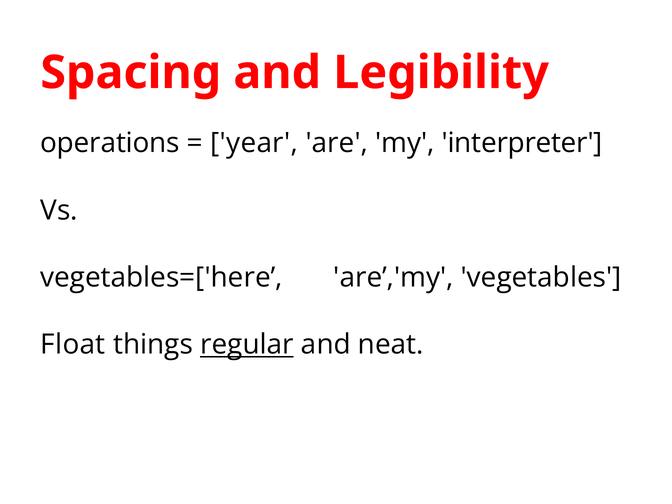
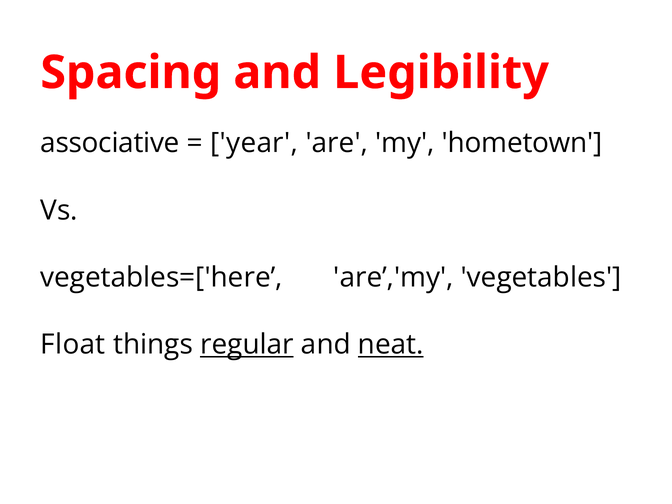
operations: operations -> associative (110, 143)
interpreter: interpreter -> hometown (522, 143)
neat underline: none -> present (391, 345)
